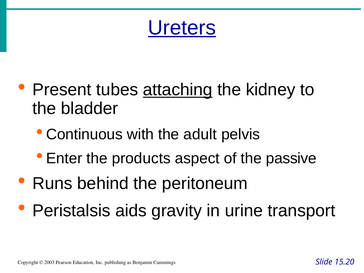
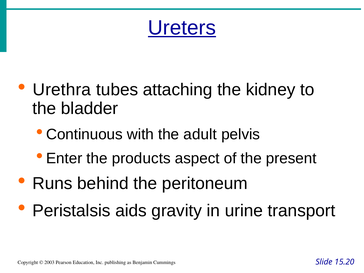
Present: Present -> Urethra (62, 90)
attaching underline: present -> none (178, 90)
passive: passive -> present (291, 158)
